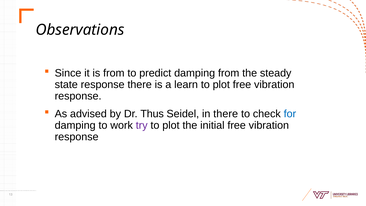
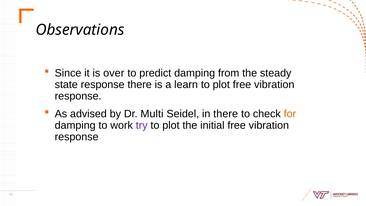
is from: from -> over (114, 73)
Thus: Thus -> Multi (152, 114)
for colour: blue -> orange (290, 114)
